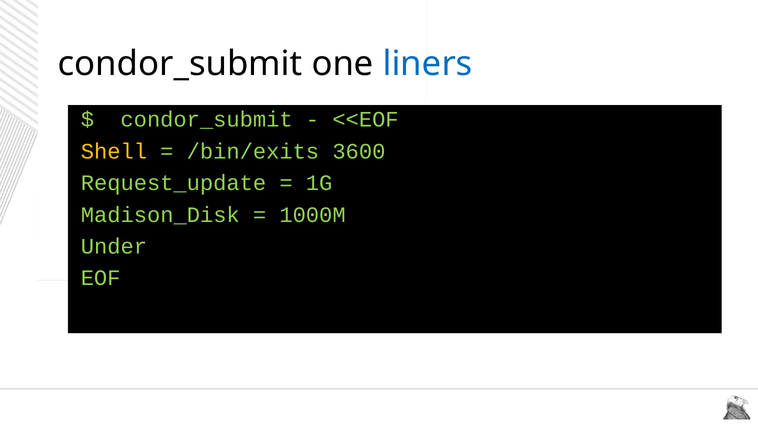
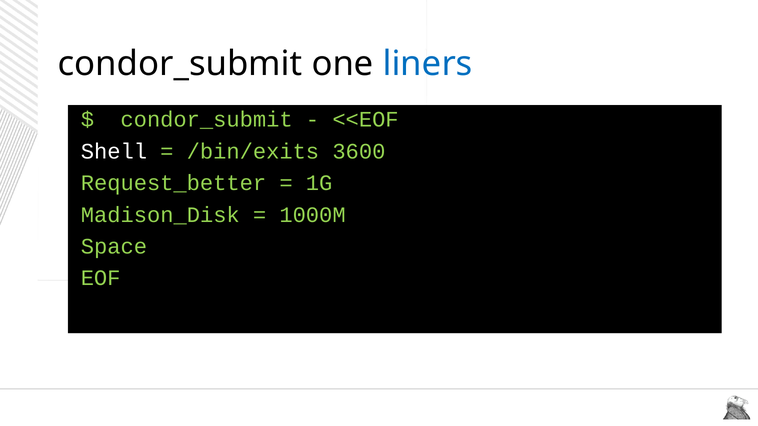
Shell colour: yellow -> white (114, 151)
Request_update: Request_update -> Request_better (173, 183)
Under: Under -> Space (114, 247)
